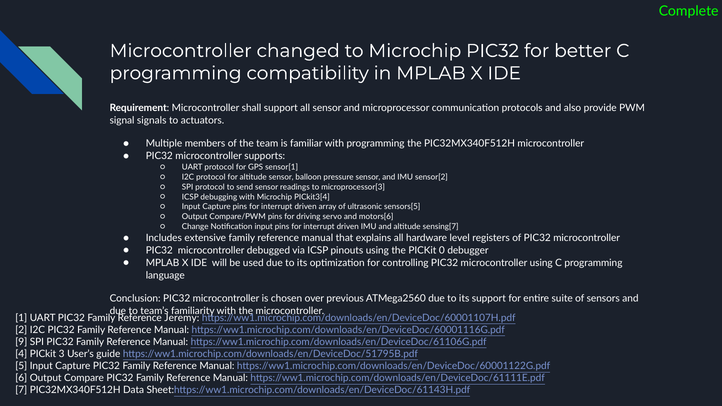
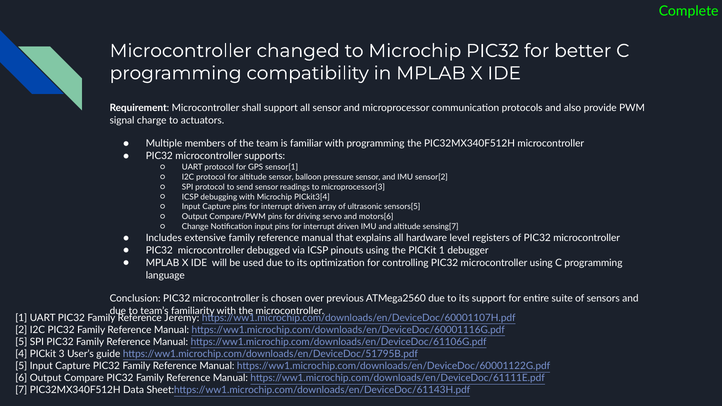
signals: signals -> charge (152, 120)
PICKit 0: 0 -> 1 (442, 251)
9: 9 -> 5 (21, 342)
